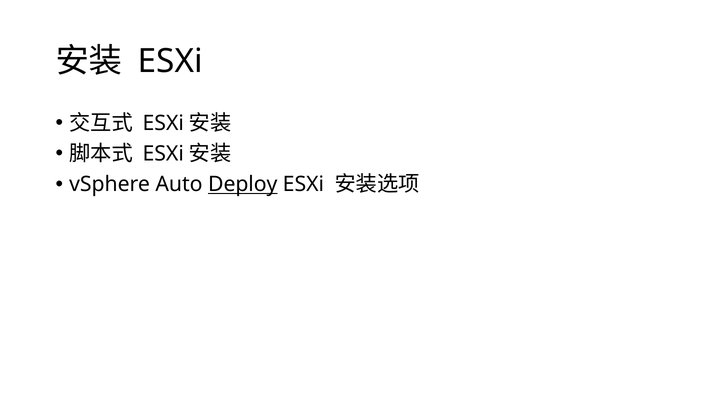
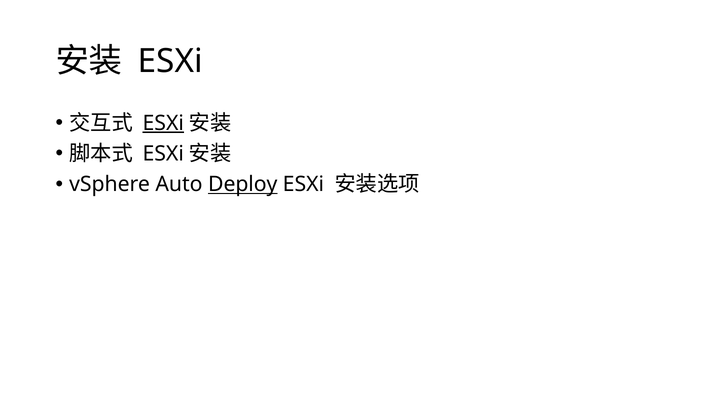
ESXi underline: none -> present (163, 123)
